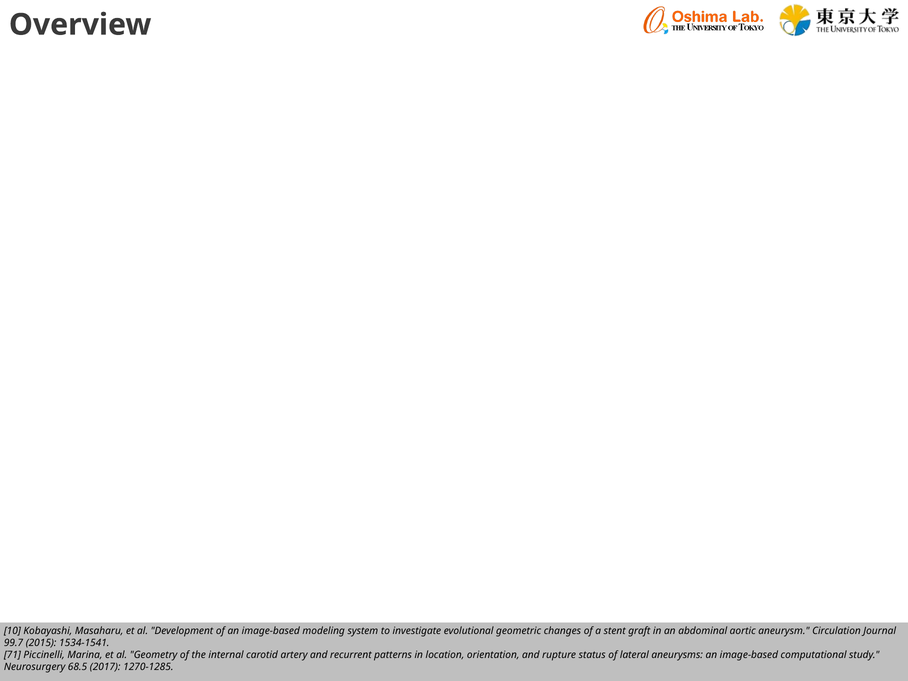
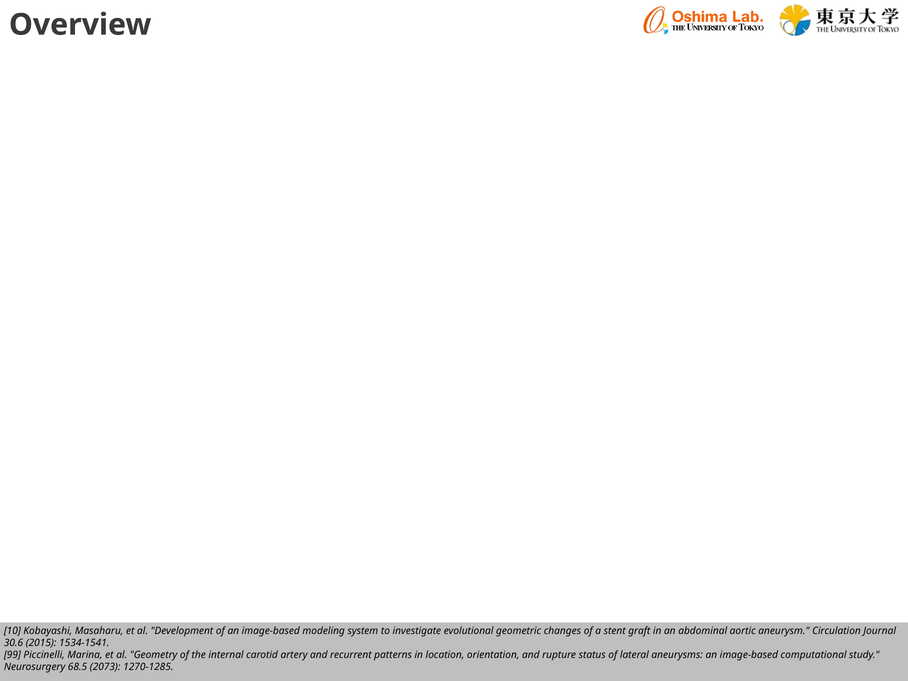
99.7: 99.7 -> 30.6 (13, 643)
71: 71 -> 99 (12, 655)
2017: 2017 -> 2073 (105, 667)
